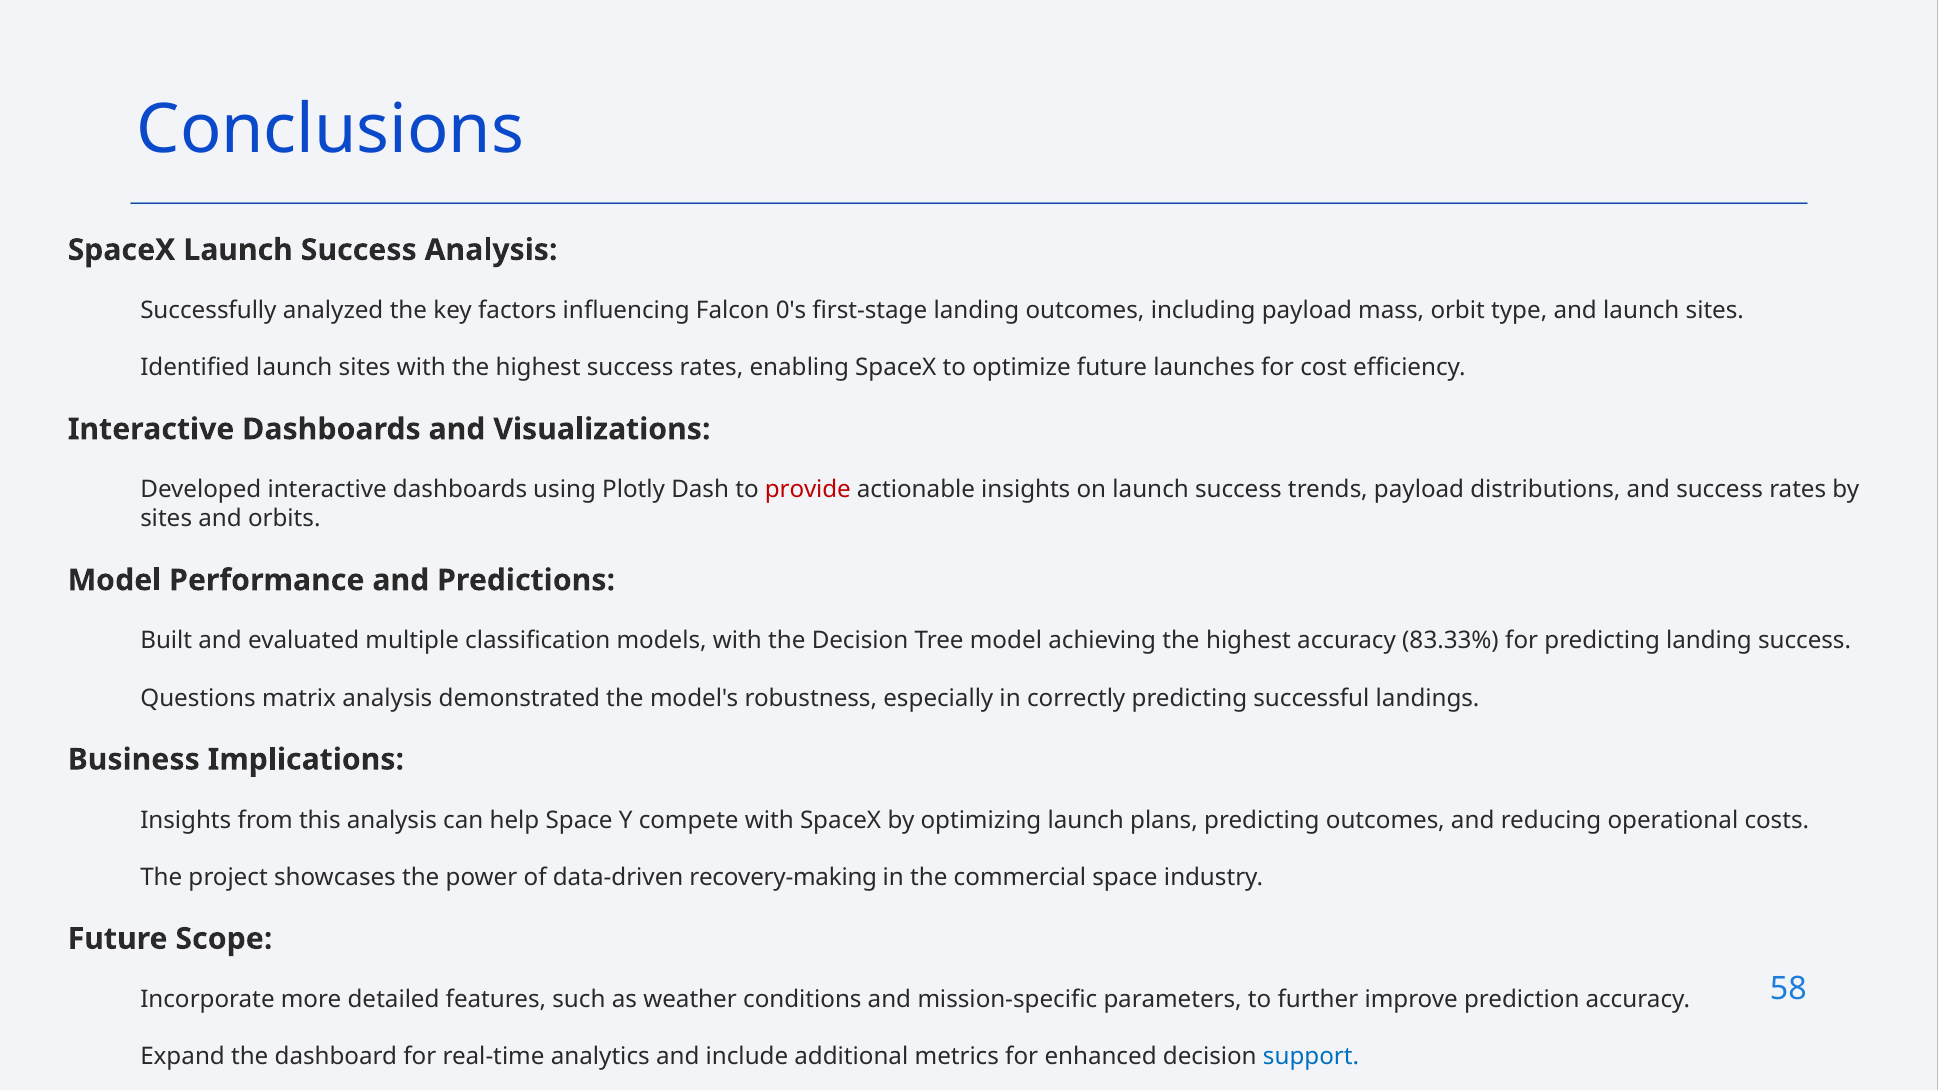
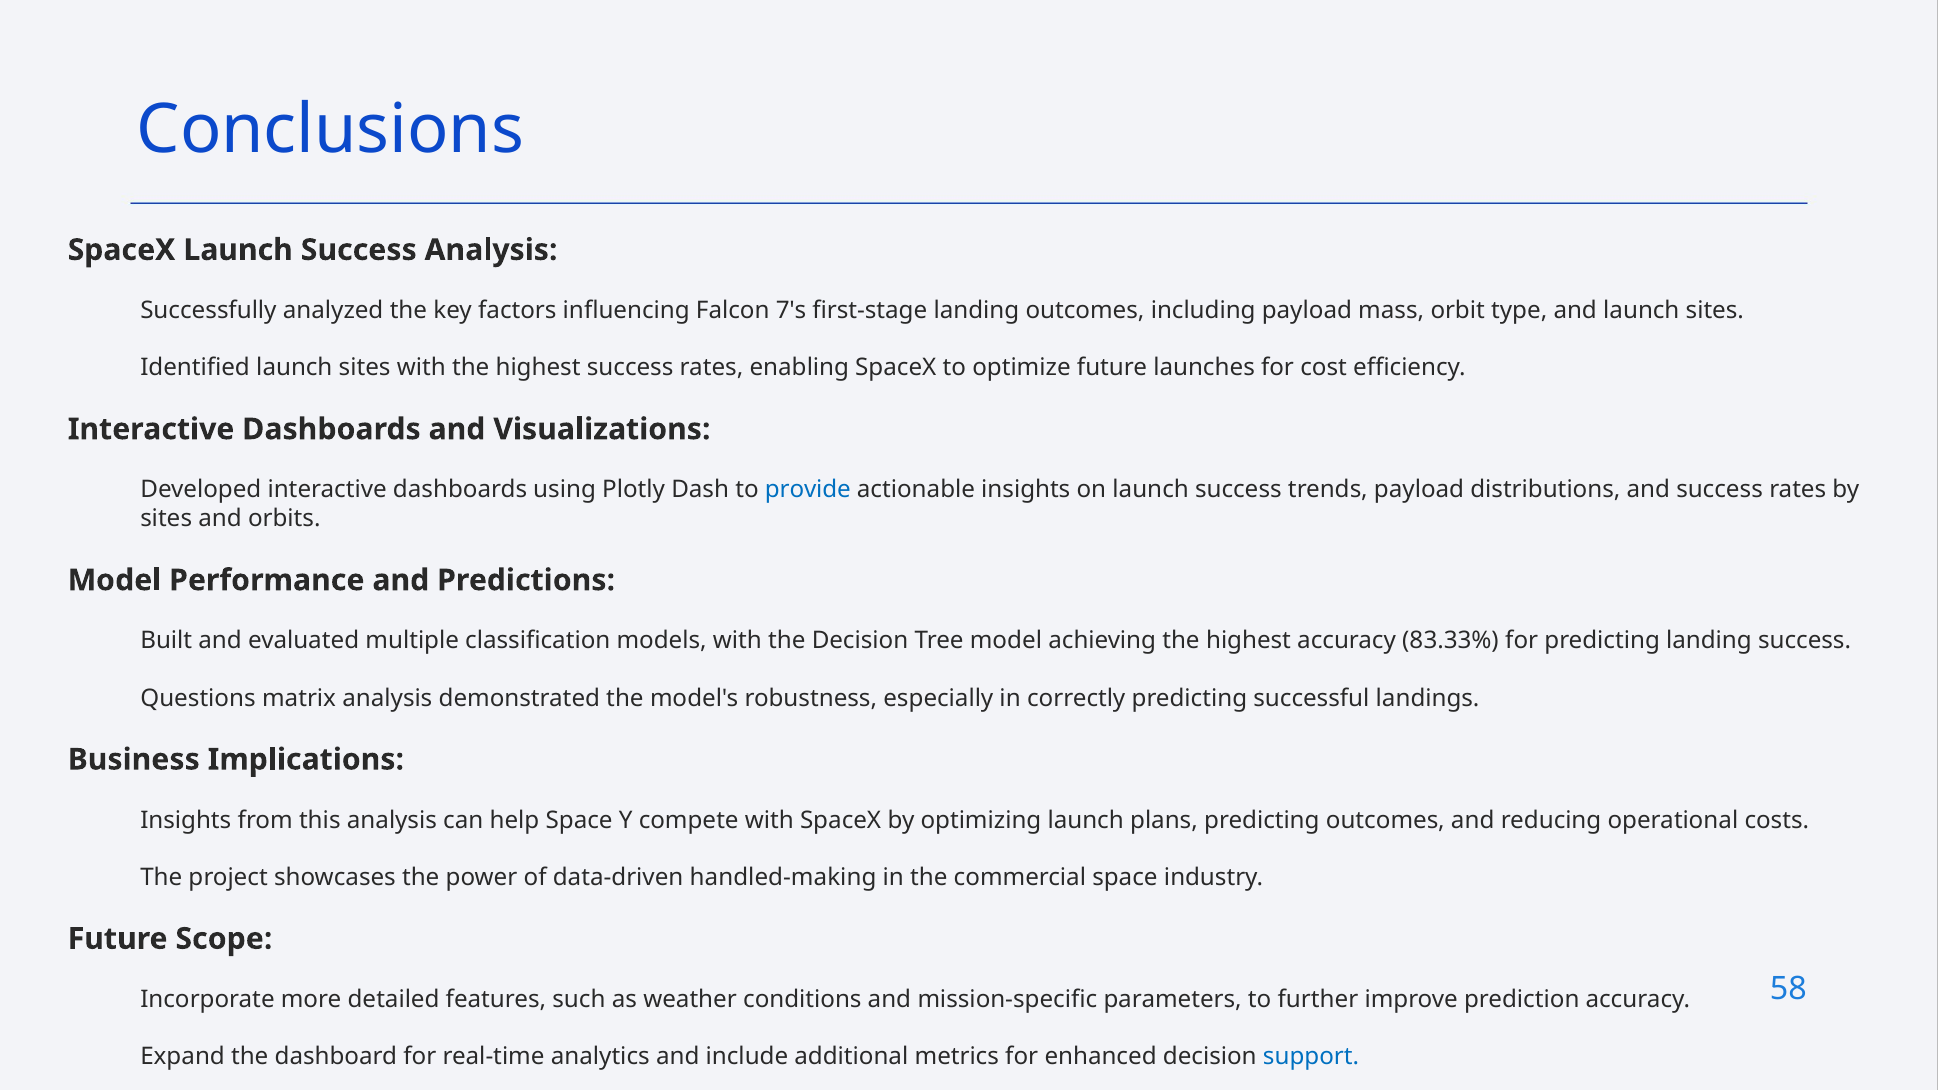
0's: 0's -> 7's (791, 311)
provide colour: red -> blue (808, 490)
recovery-making: recovery-making -> handled-making (783, 877)
